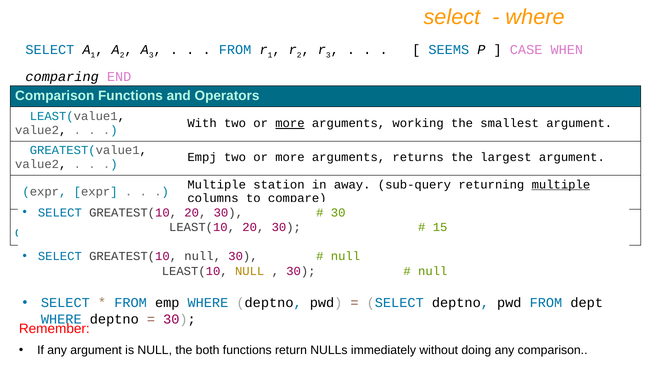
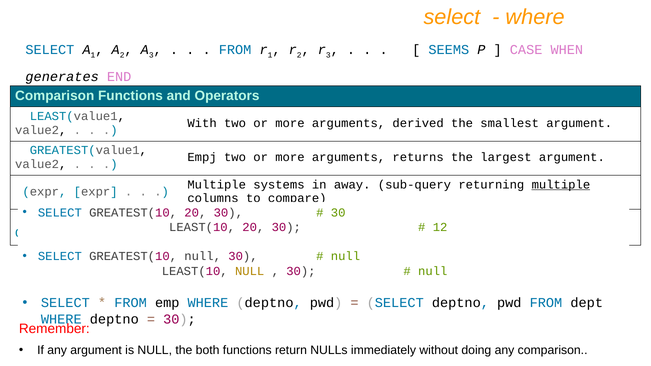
comparing: comparing -> generates (62, 77)
more underline: present -> none (290, 123)
working: working -> derived (418, 123)
station: station -> systems (279, 185)
15: 15 -> 12 (440, 227)
